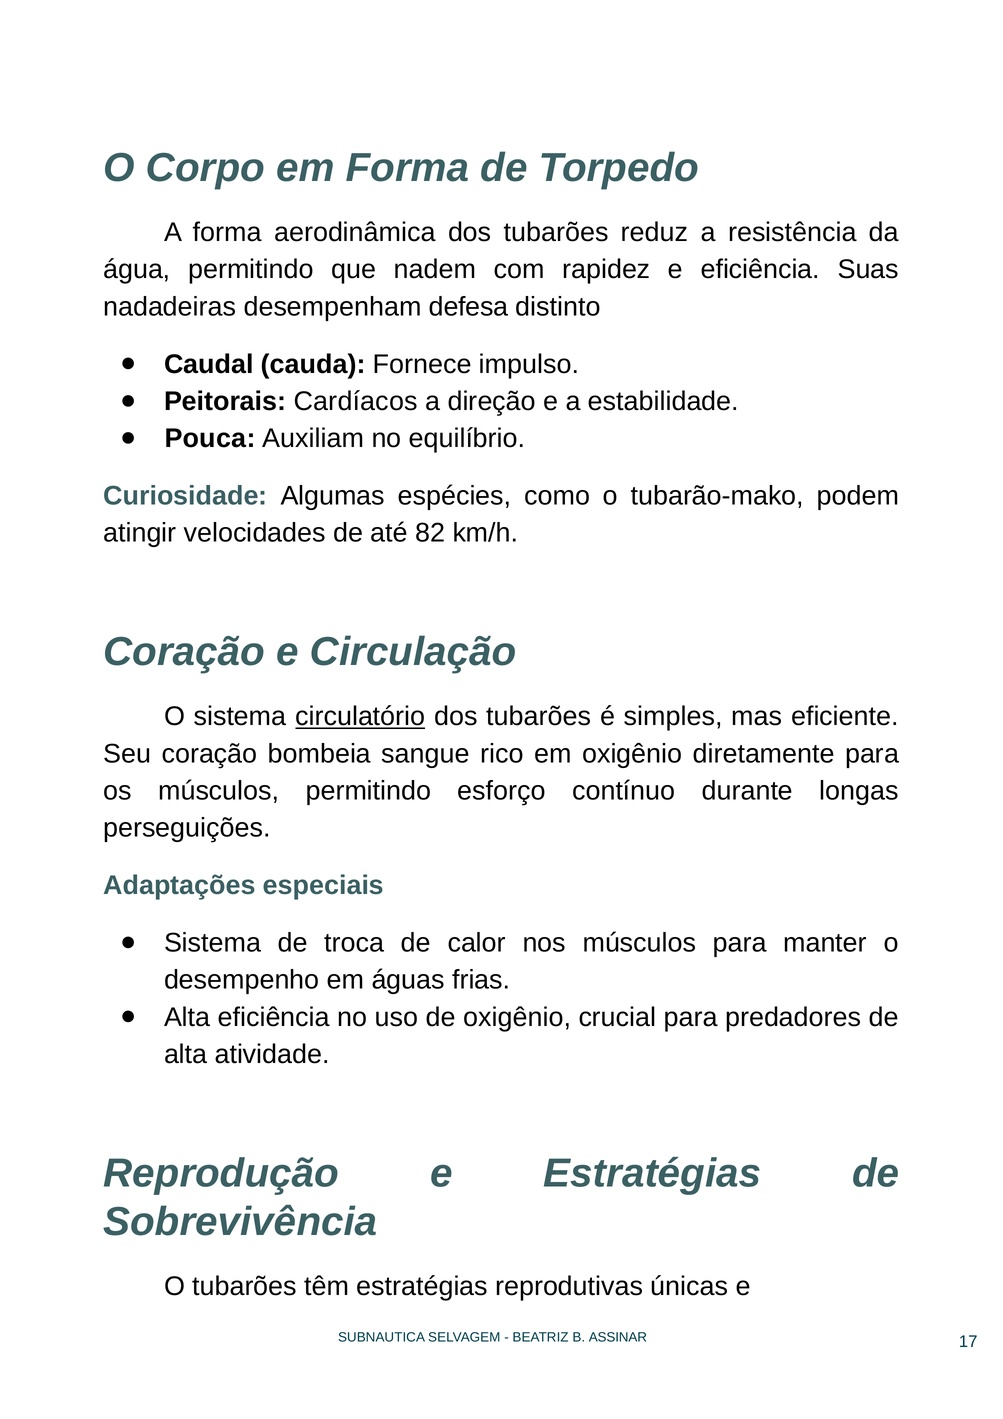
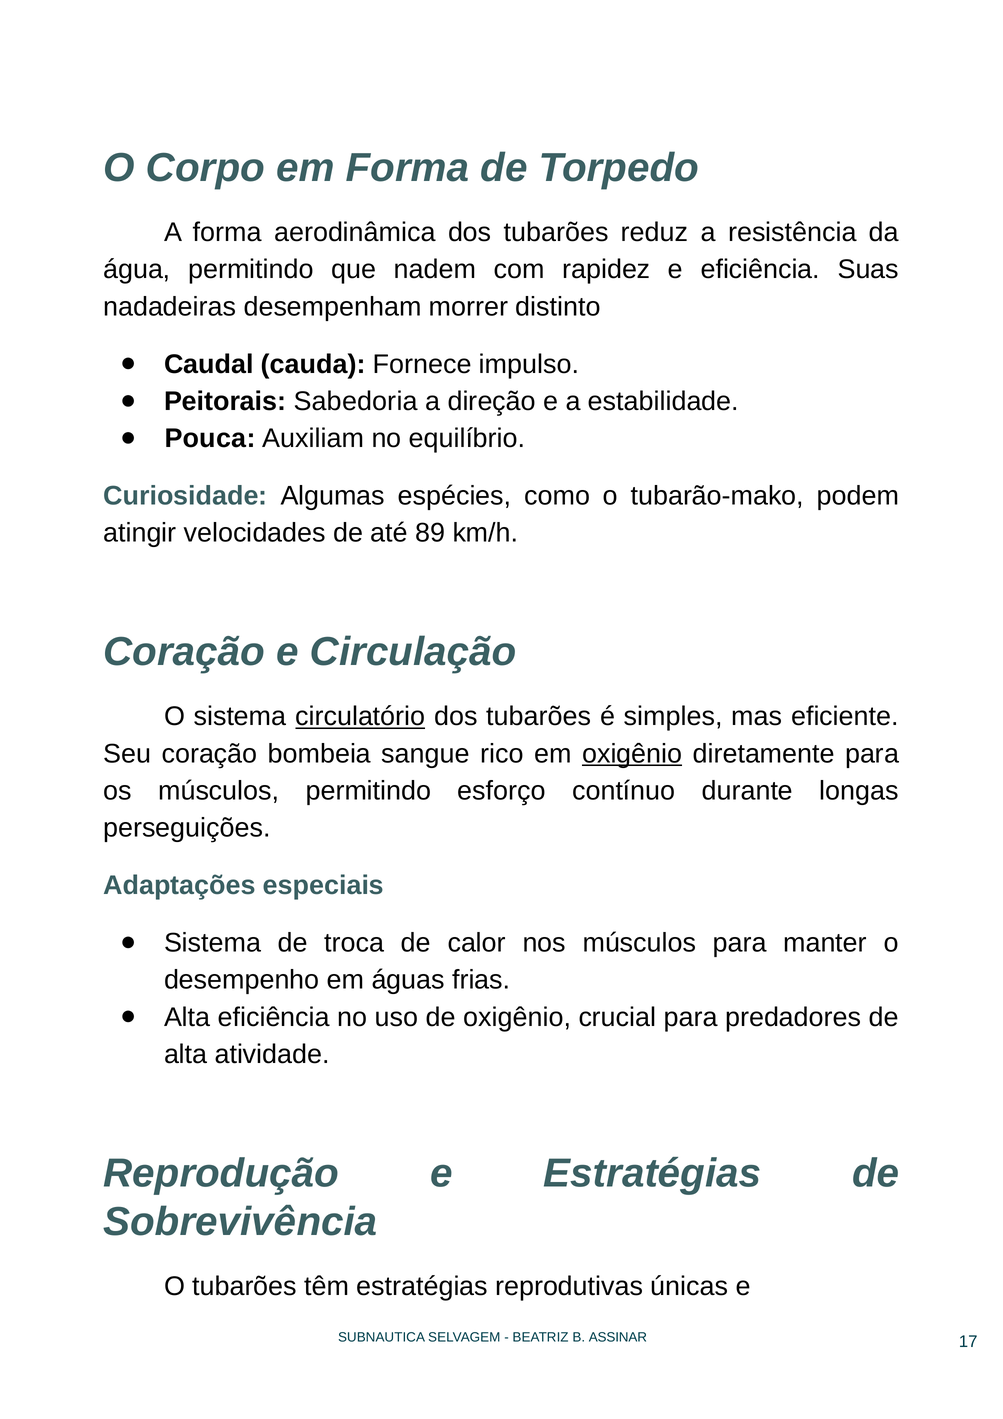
defesa: defesa -> morrer (468, 307)
Cardíacos: Cardíacos -> Sabedoria (356, 401)
82: 82 -> 89 (430, 533)
oxigênio underline: none -> present (632, 753)
